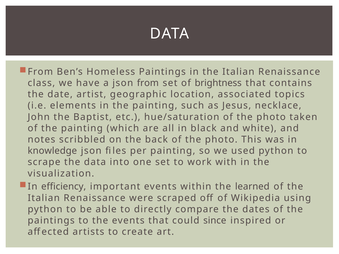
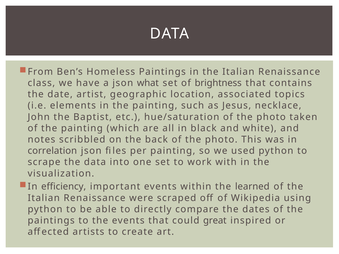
json from: from -> what (148, 83)
knowledge: knowledge -> correlation (52, 151)
since: since -> great (215, 221)
